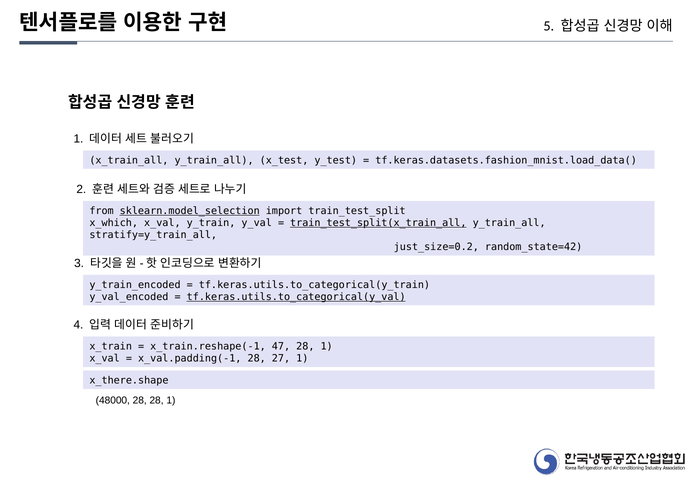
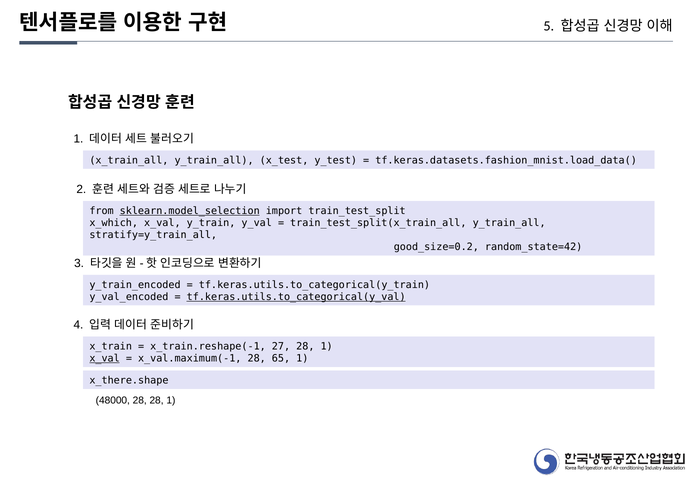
train_test_split(x_train_all underline: present -> none (378, 223)
just_size=0.2: just_size=0.2 -> good_size=0.2 (436, 247)
47: 47 -> 27 (281, 347)
x_val underline: none -> present (105, 359)
x_val.padding(-1: x_val.padding(-1 -> x_val.maximum(-1 (190, 359)
27: 27 -> 65 (281, 359)
